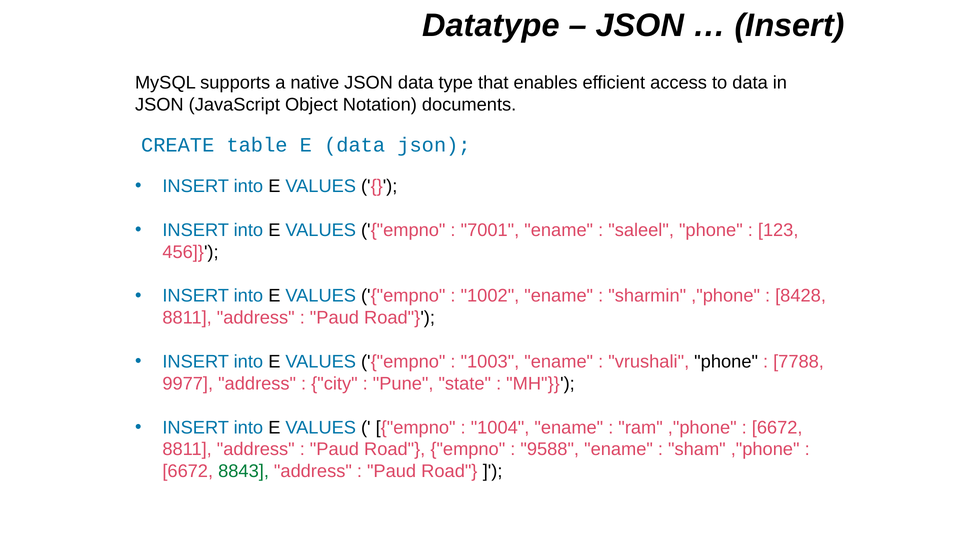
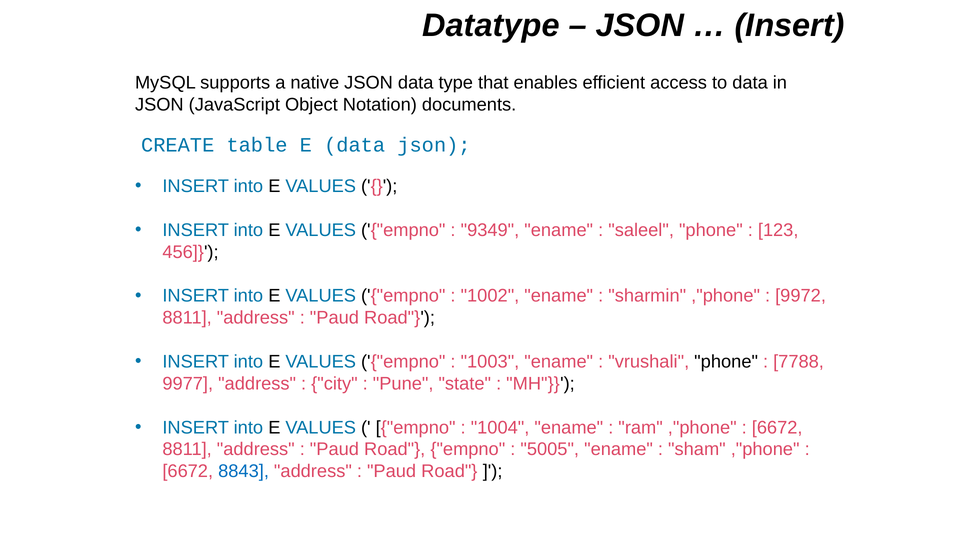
7001: 7001 -> 9349 (490, 230)
8428: 8428 -> 9972 (801, 296)
9588: 9588 -> 5005 (550, 449)
8843 colour: green -> blue (244, 471)
